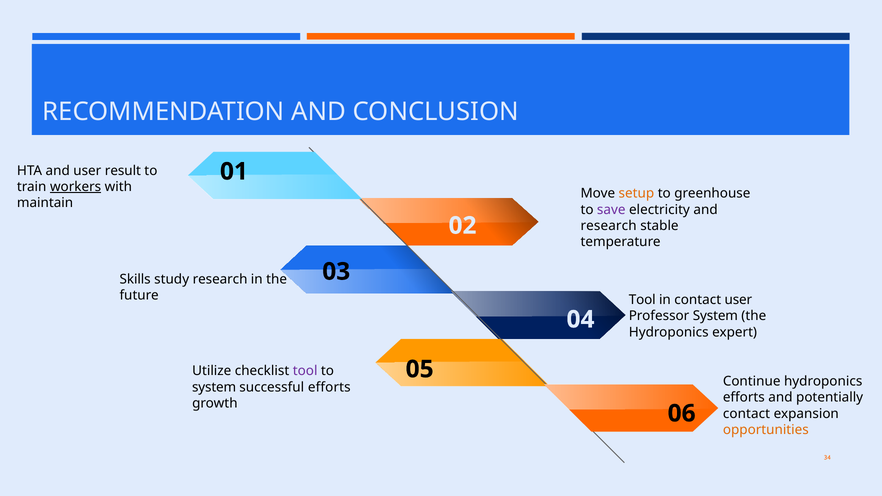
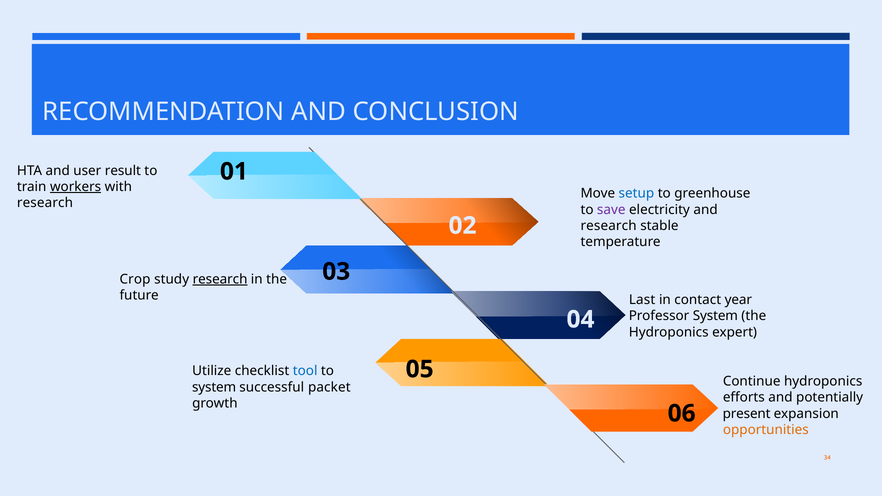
setup colour: orange -> blue (636, 194)
maintain: maintain -> research (45, 203)
Skills: Skills -> Crop (135, 279)
research underline: none -> present (220, 279)
Tool: Tool -> Last (642, 300)
contact user: user -> year (738, 300)
tool colour: purple -> blue (305, 371)
successful efforts: efforts -> packet (329, 387)
contact: contact -> present (747, 414)
